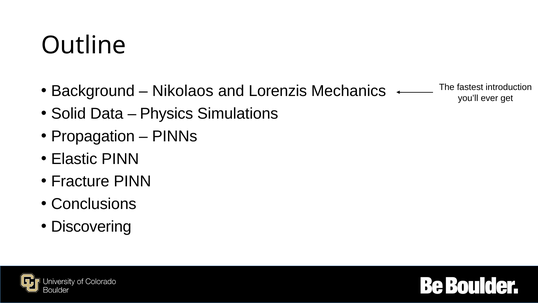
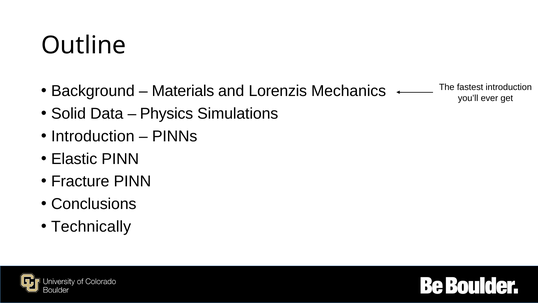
Nikolaos: Nikolaos -> Materials (183, 91)
Propagation: Propagation -> Introduction (93, 136)
Discovering: Discovering -> Technically (91, 226)
